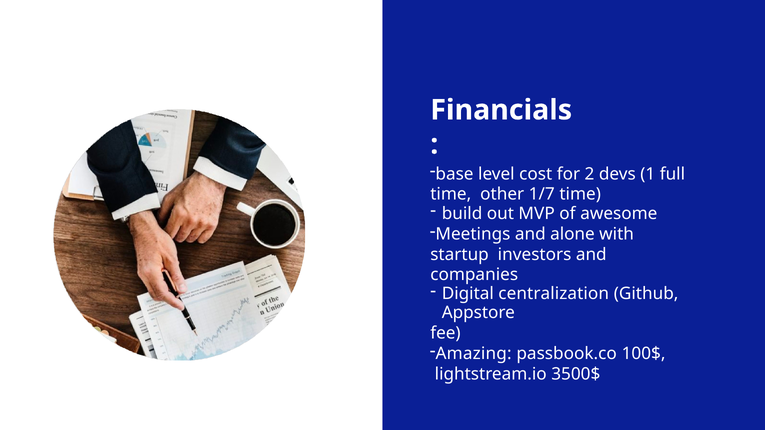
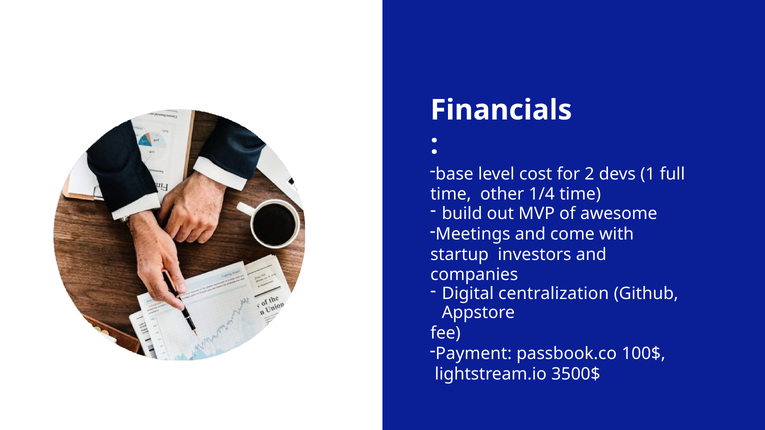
1/7: 1/7 -> 1/4 (542, 194)
alone: alone -> come (572, 234)
Amazing: Amazing -> Payment (474, 354)
